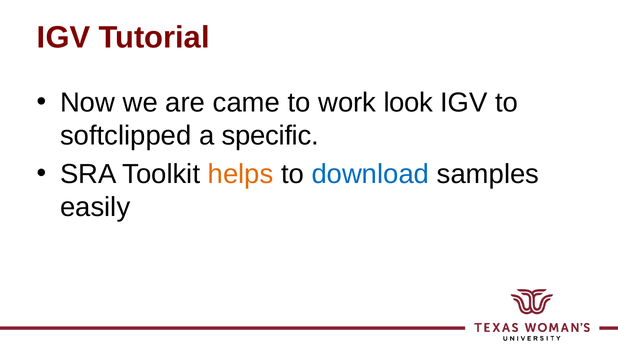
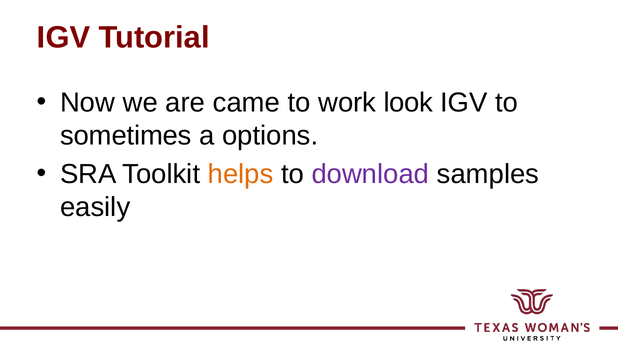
softclipped: softclipped -> sometimes (126, 136)
specific: specific -> options (270, 136)
download colour: blue -> purple (370, 174)
